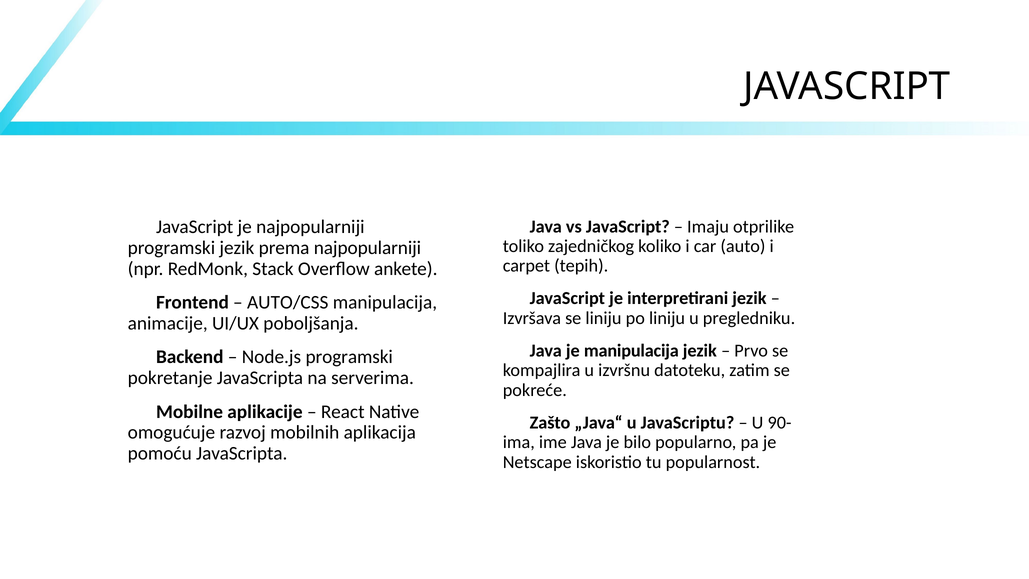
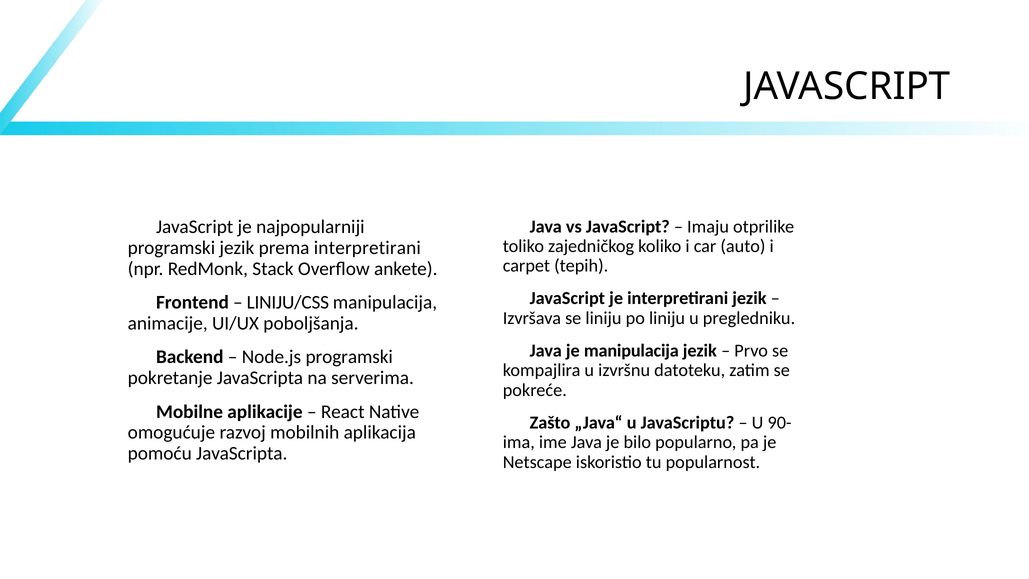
prema najpopularniji: najpopularniji -> interpretirani (367, 248)
AUTO/CSS: AUTO/CSS -> LINIJU/CSS (288, 302)
